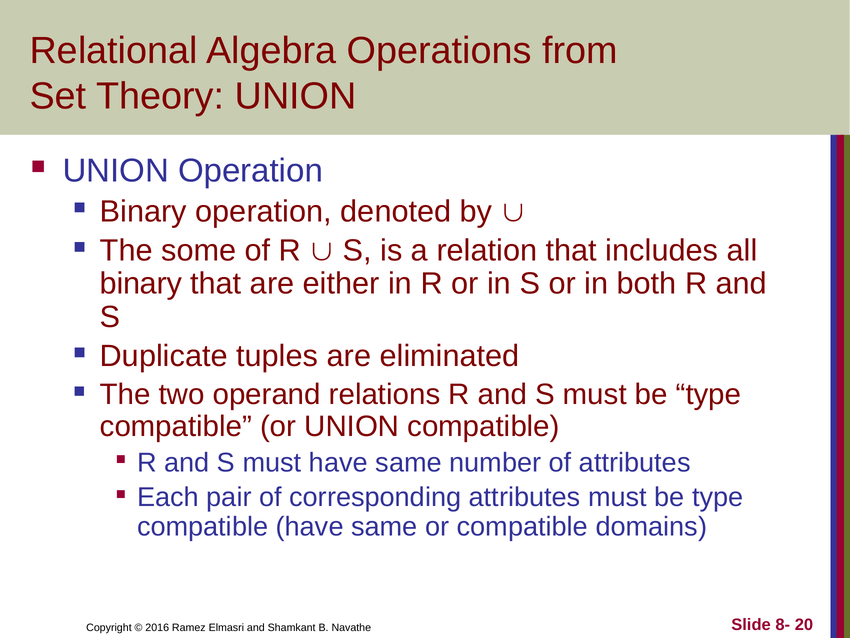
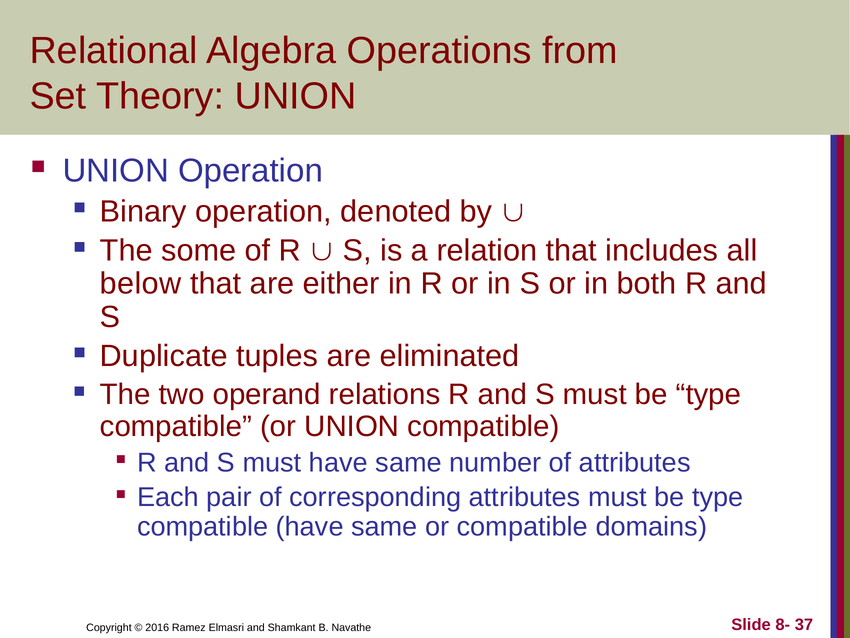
binary: binary -> below (141, 284)
20: 20 -> 37 (804, 624)
